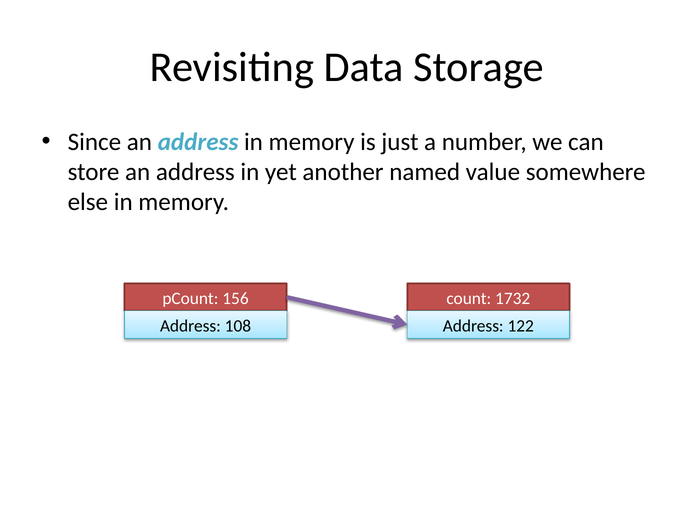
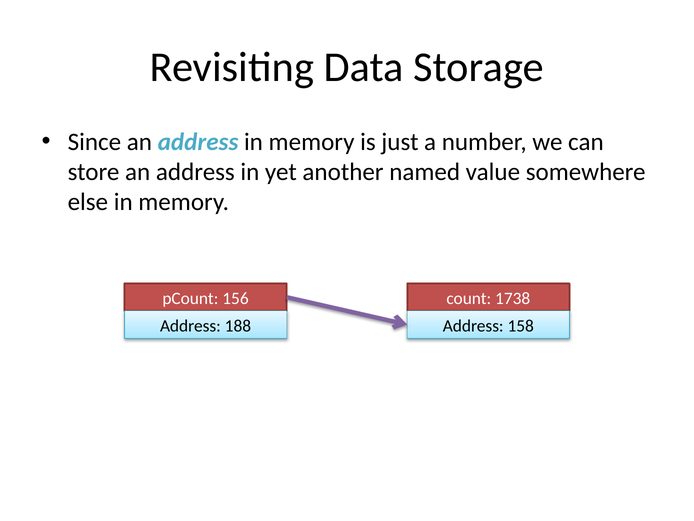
1732: 1732 -> 1738 (513, 298)
108: 108 -> 188 (238, 326)
122: 122 -> 158 (521, 326)
